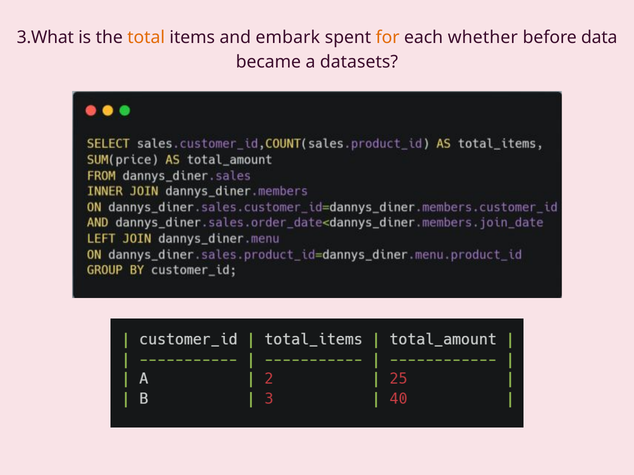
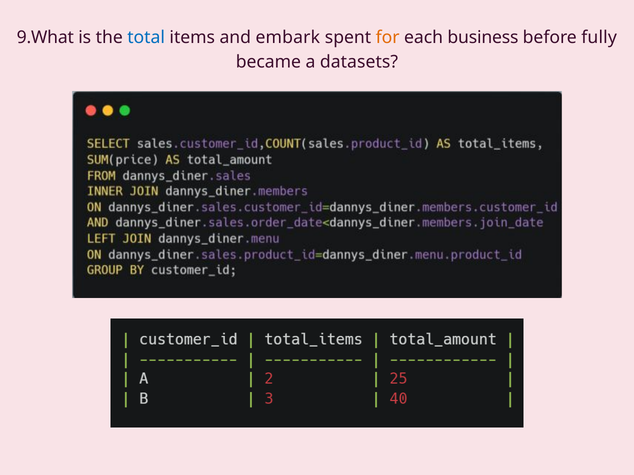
3.What: 3.What -> 9.What (45, 38)
total colour: orange -> blue (146, 38)
whether: whether -> business (483, 38)
data: data -> fully (599, 38)
